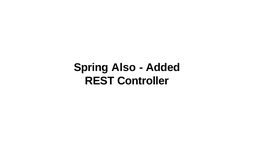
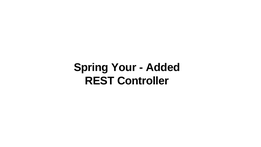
Also: Also -> Your (124, 67)
